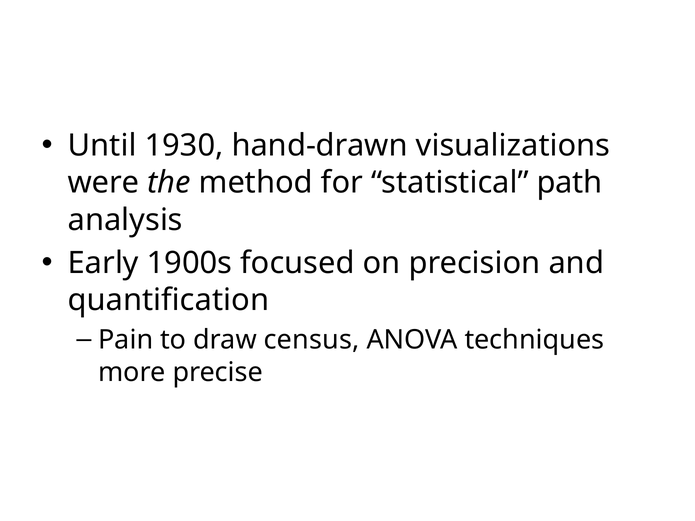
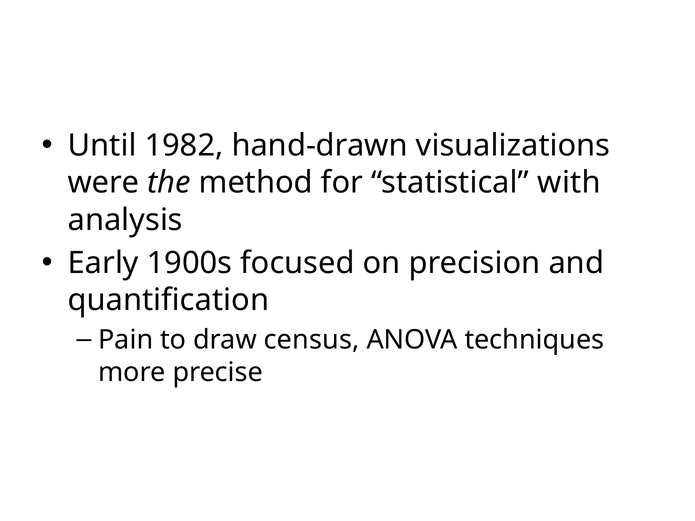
1930: 1930 -> 1982 (184, 146)
path: path -> with (569, 183)
